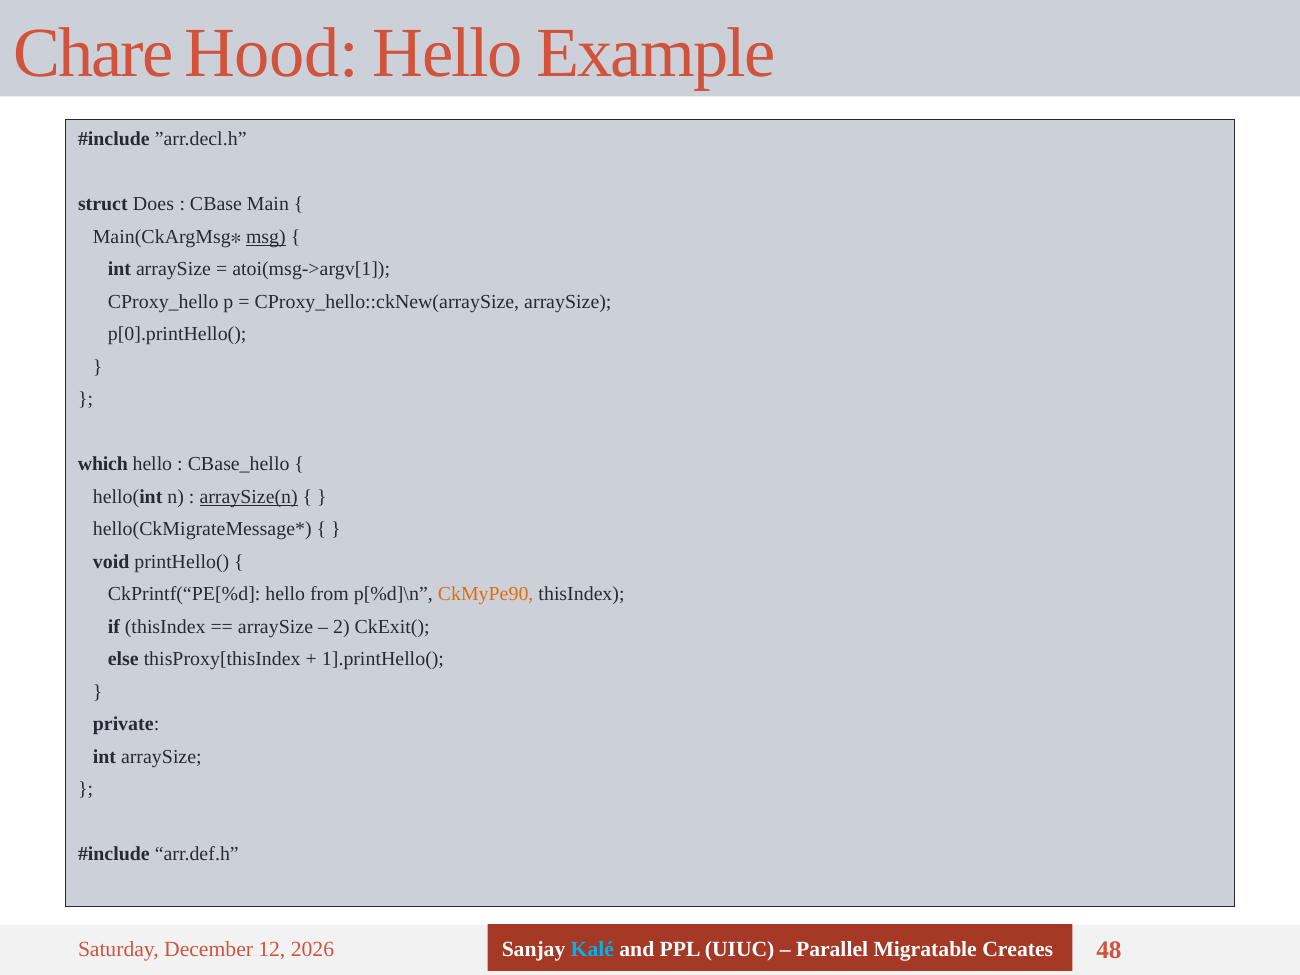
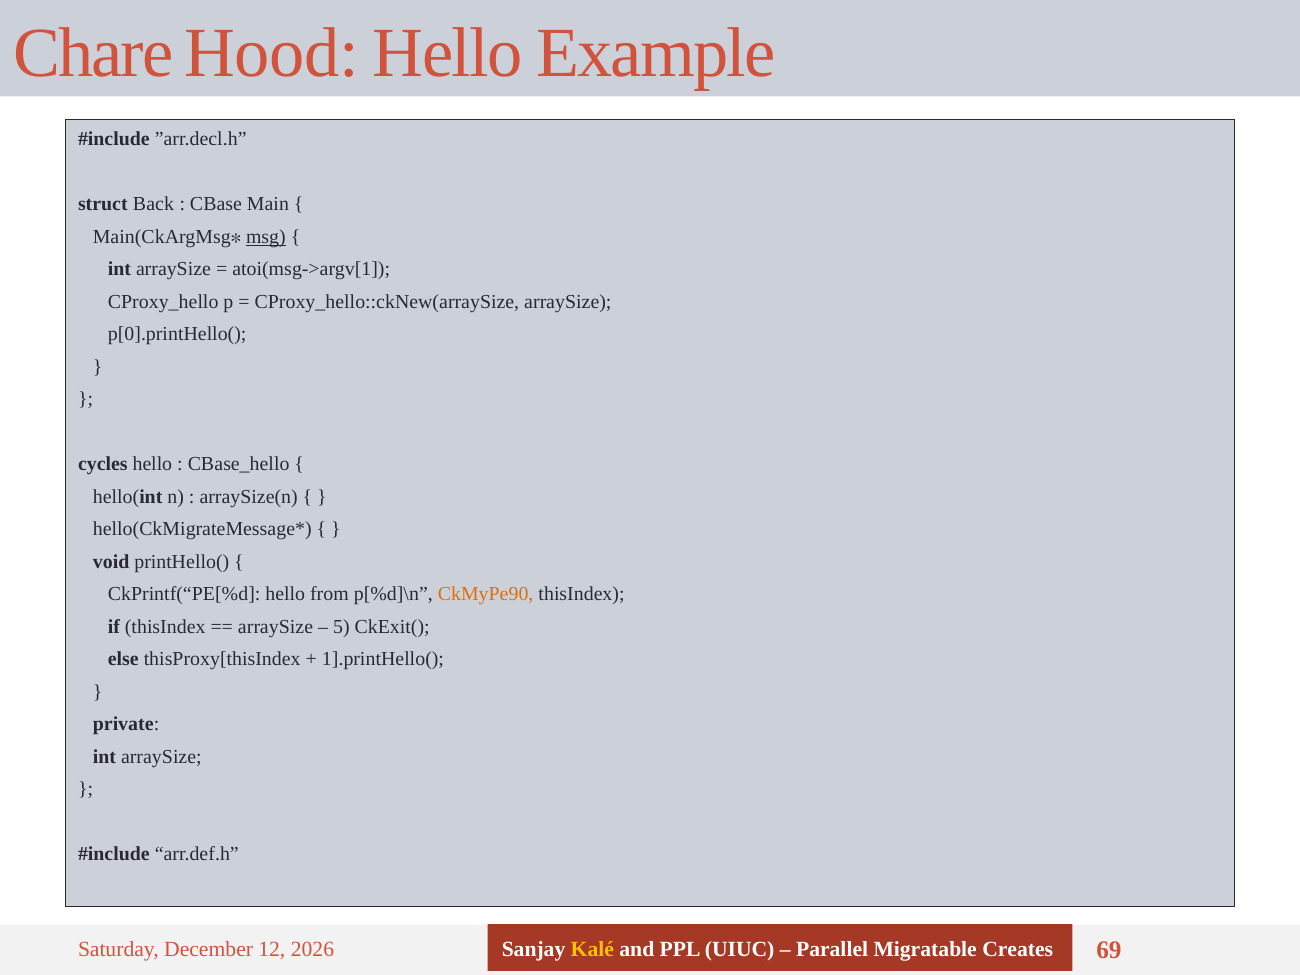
Does: Does -> Back (154, 204)
which: which -> cycles (103, 464)
arraySize(n underline: present -> none (249, 497)
2: 2 -> 5 (341, 627)
Kalé colour: light blue -> yellow (592, 949)
48: 48 -> 69 (1109, 950)
